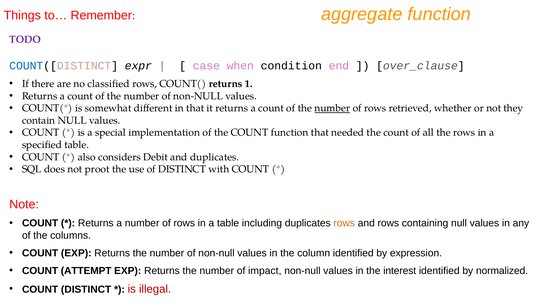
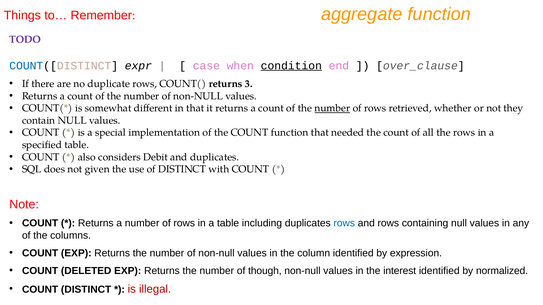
condition underline: none -> present (291, 66)
classified: classified -> duplicate (109, 84)
1: 1 -> 3 (249, 84)
proot: proot -> given (97, 169)
rows colour: orange -> blue (344, 224)
ATTEMPT: ATTEMPT -> DELETED (86, 271)
impact: impact -> though (265, 271)
